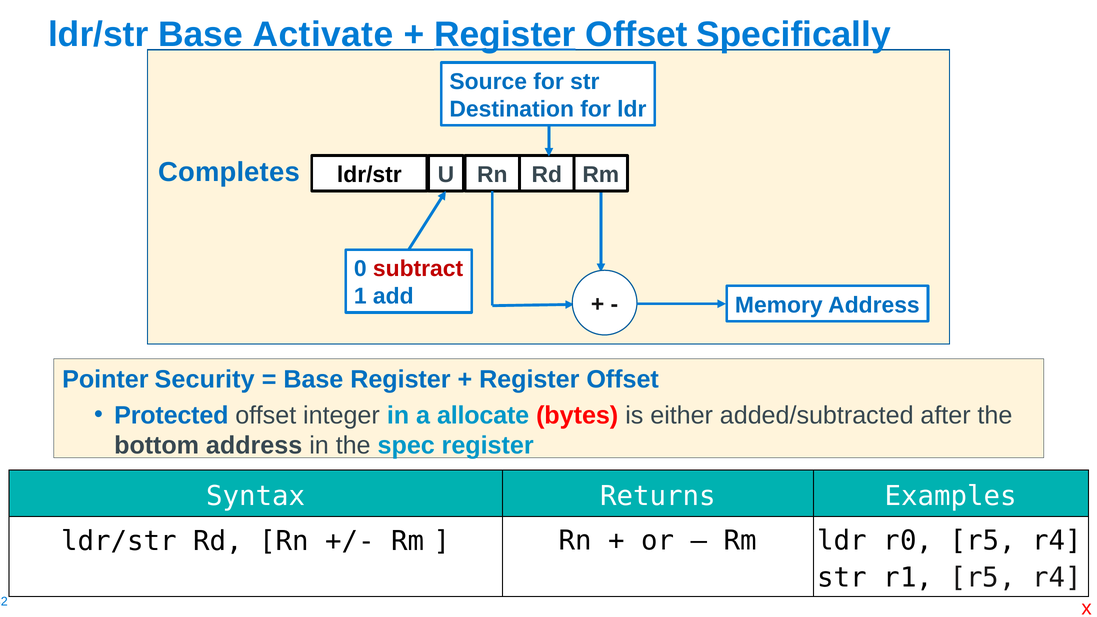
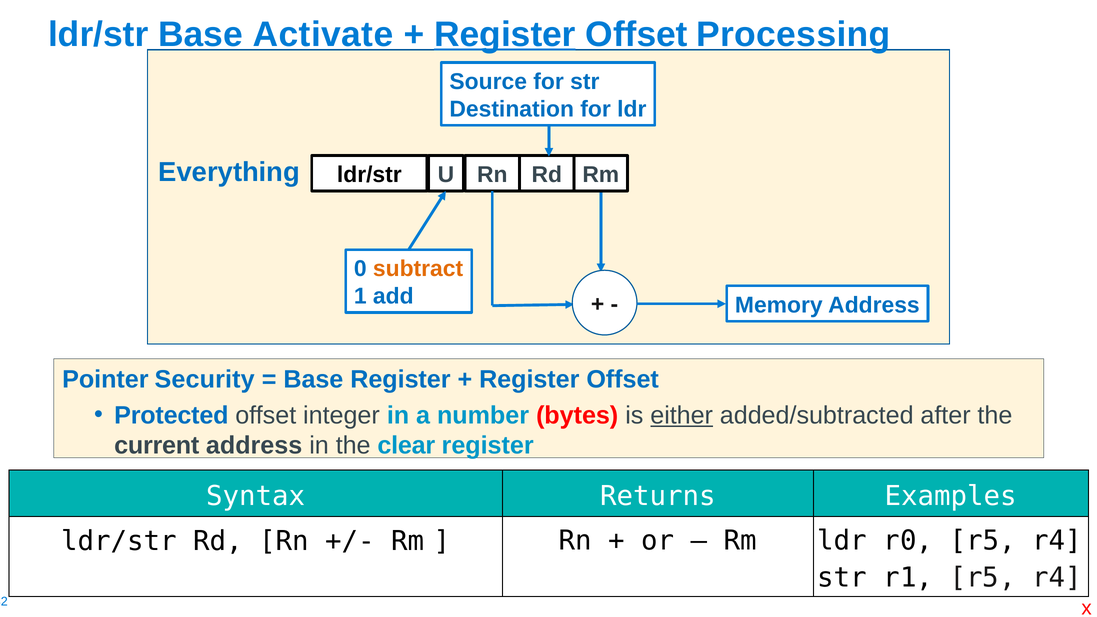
Specifically: Specifically -> Processing (793, 34)
Completes: Completes -> Everything (229, 172)
subtract colour: red -> orange (418, 269)
allocate: allocate -> number (483, 416)
either underline: none -> present (682, 416)
bottom: bottom -> current (157, 446)
spec: spec -> clear (406, 446)
